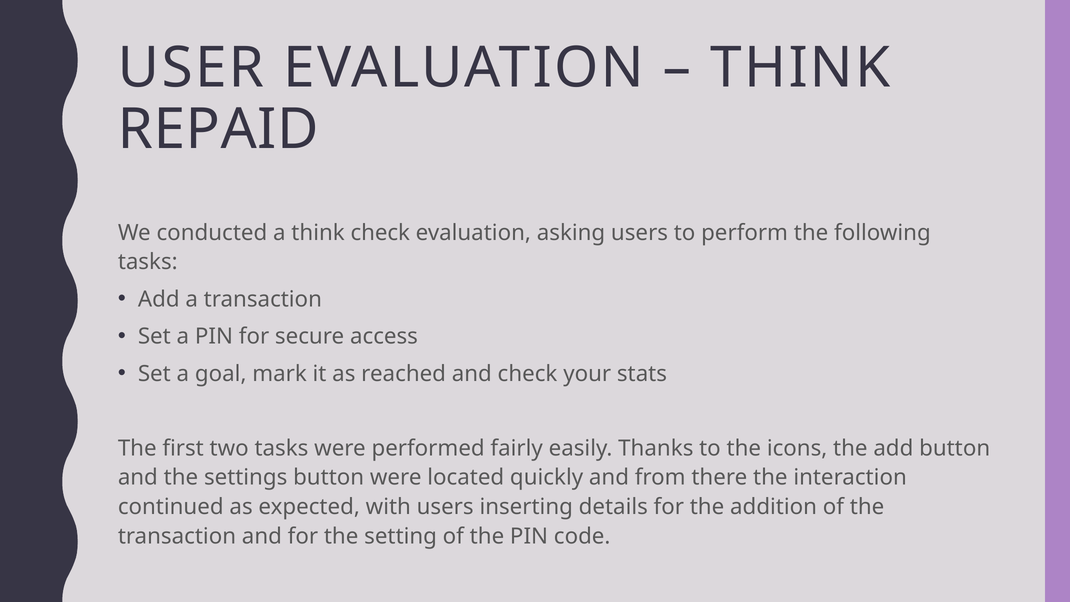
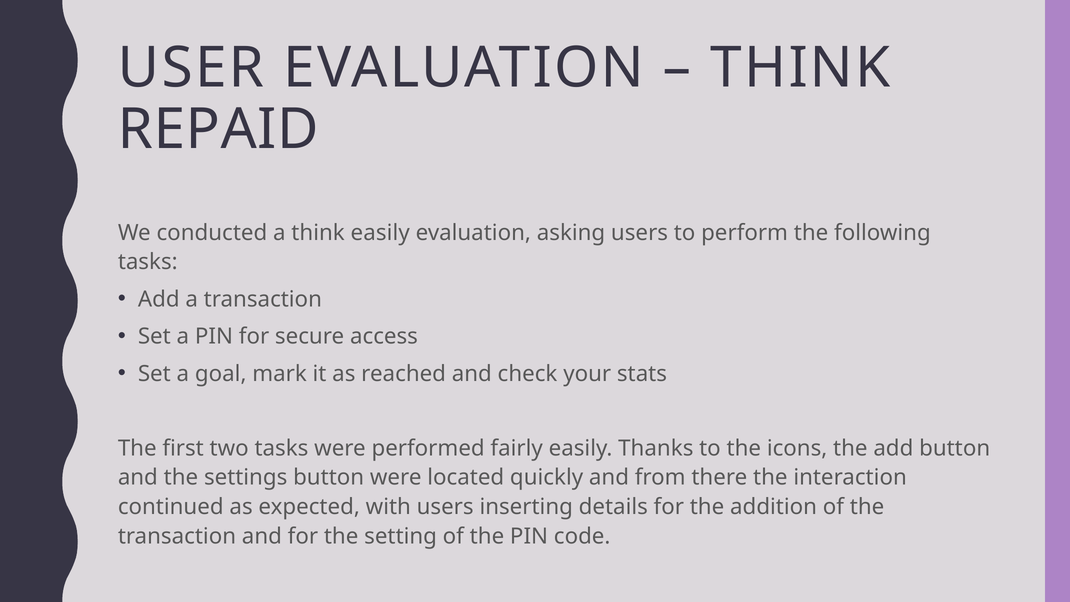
think check: check -> easily (380, 233)
